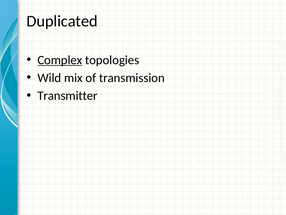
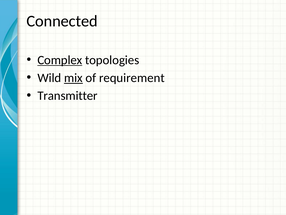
Duplicated: Duplicated -> Connected (62, 21)
mix underline: none -> present (73, 78)
transmission: transmission -> requirement (132, 78)
